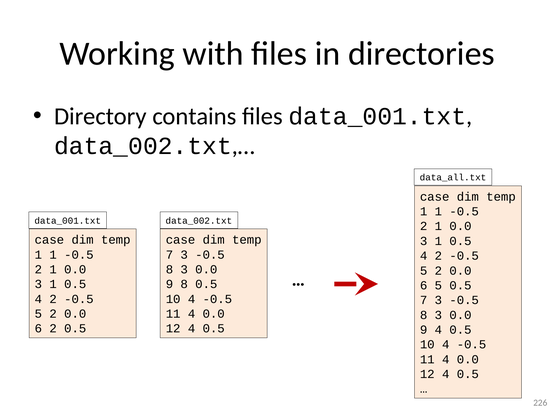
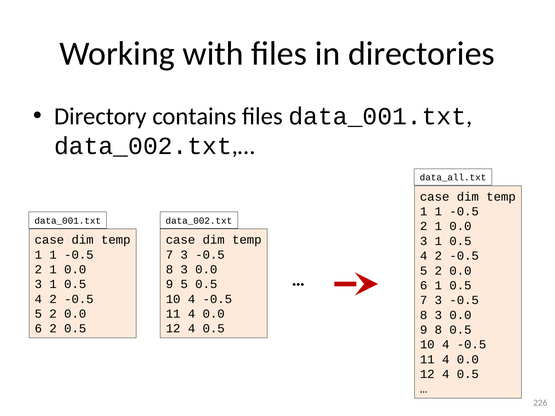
9 8: 8 -> 5 (184, 284)
6 5: 5 -> 1 (438, 286)
9 4: 4 -> 8 (438, 330)
